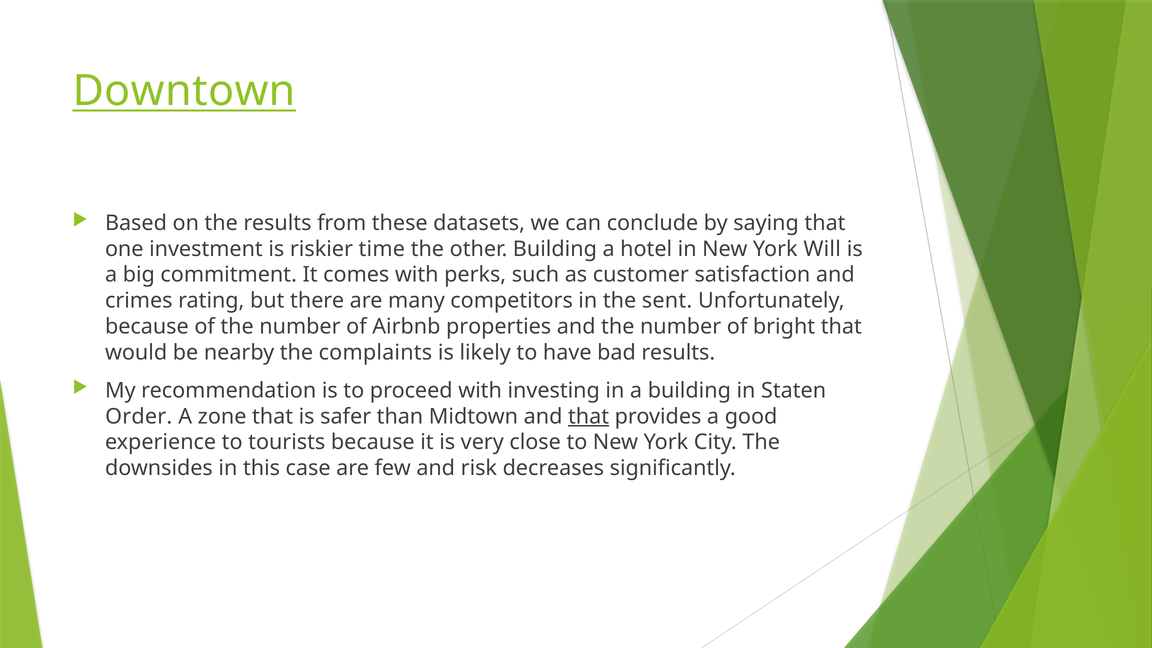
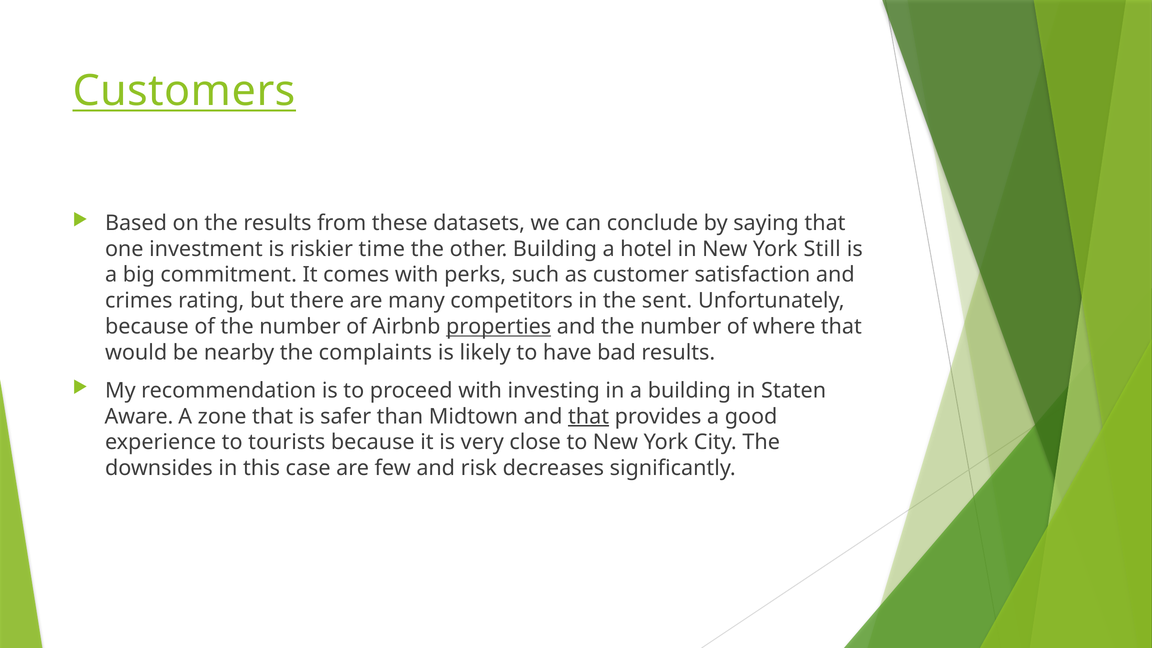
Downtown: Downtown -> Customers (184, 91)
Will: Will -> Still (822, 249)
properties underline: none -> present (499, 327)
bright: bright -> where (784, 327)
Order: Order -> Aware (139, 416)
